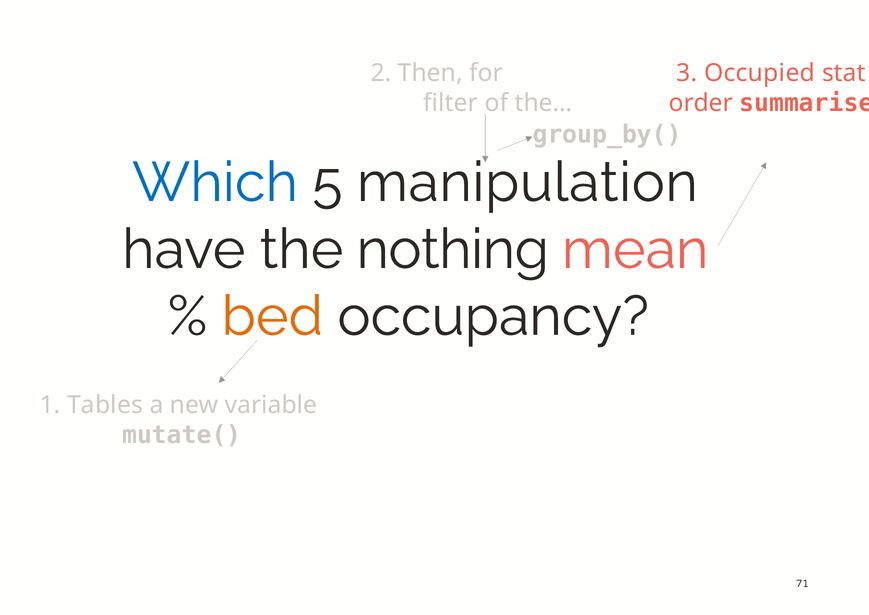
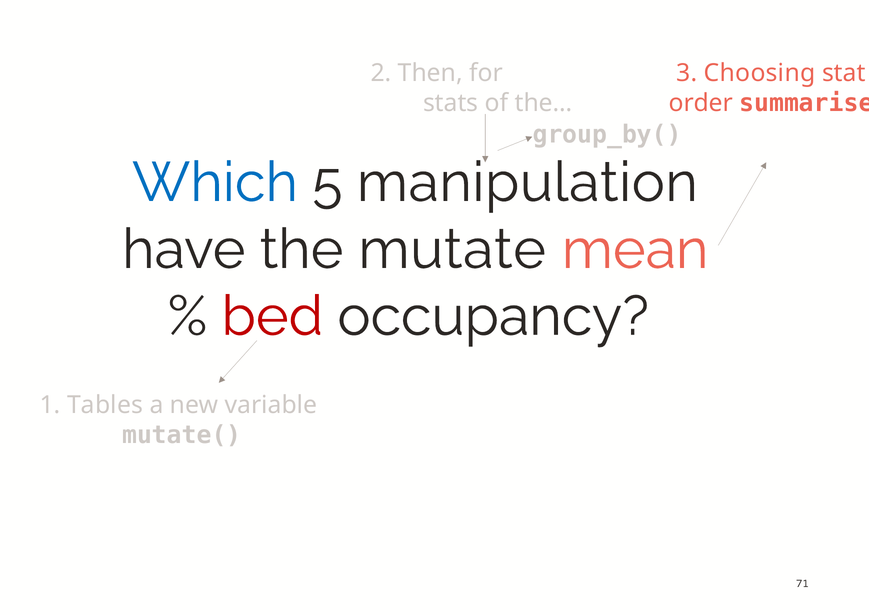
Occupied: Occupied -> Choosing (760, 73)
filter: filter -> stats (451, 103)
nothing: nothing -> mutate (452, 249)
bed colour: orange -> red (272, 316)
